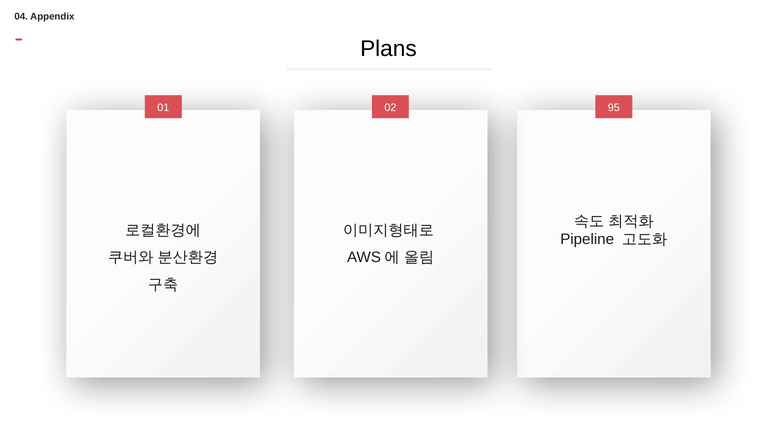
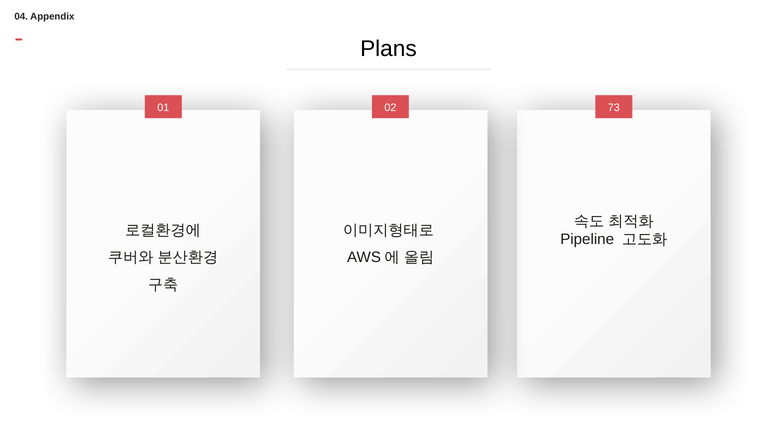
95: 95 -> 73 (614, 107)
